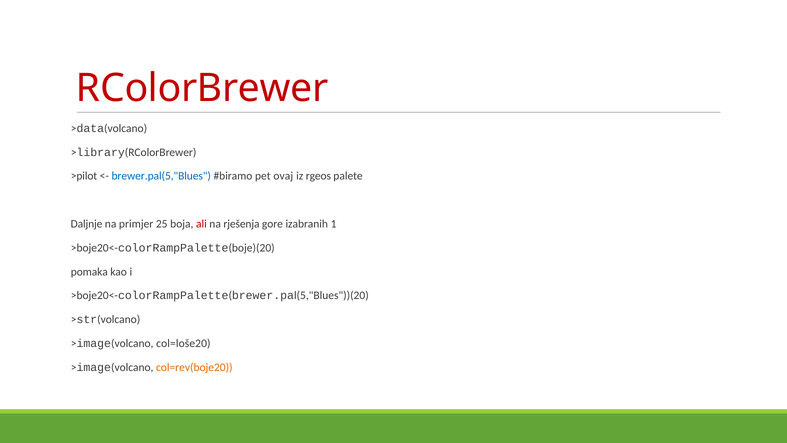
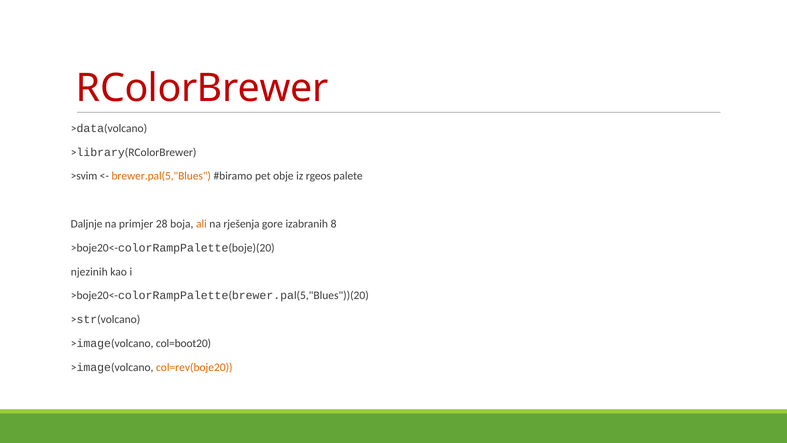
>pilot: >pilot -> >svim (84, 176)
brewer.pal(5,"Blues colour: blue -> orange (161, 176)
ovaj: ovaj -> obje (283, 176)
25: 25 -> 28 (162, 224)
ali colour: red -> orange (201, 224)
1: 1 -> 8 (334, 224)
pomaka: pomaka -> njezinih (89, 272)
col=loše20: col=loše20 -> col=boot20 (184, 343)
